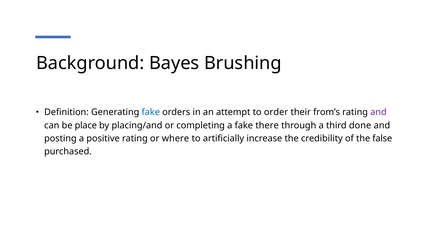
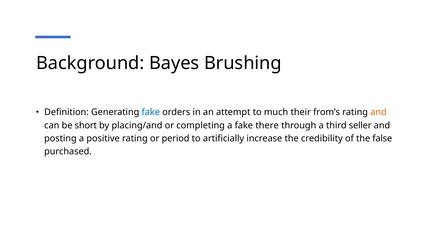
order: order -> much (276, 112)
and colour: purple -> orange (378, 112)
place: place -> short (86, 125)
done: done -> seller (360, 125)
where: where -> period (176, 138)
